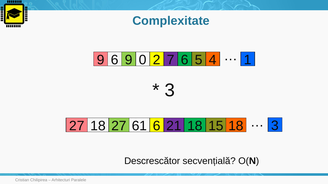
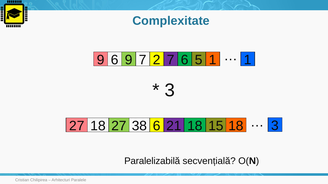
9 0: 0 -> 7 (143, 60)
5 4: 4 -> 1 (213, 60)
61: 61 -> 38 (139, 126)
Descrescător: Descrescător -> Paralelizabilă (152, 161)
